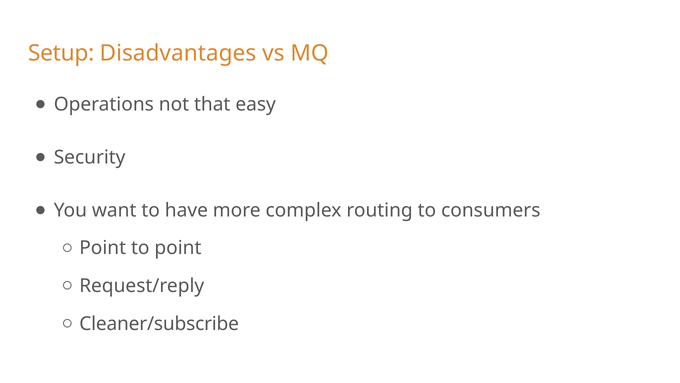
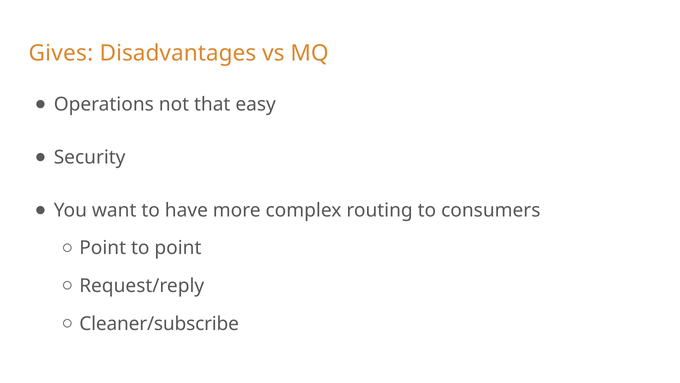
Setup: Setup -> Gives (61, 53)
